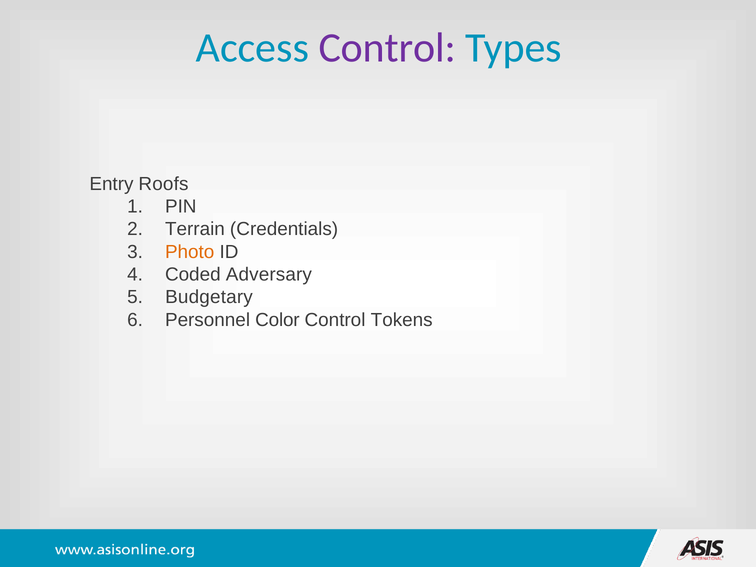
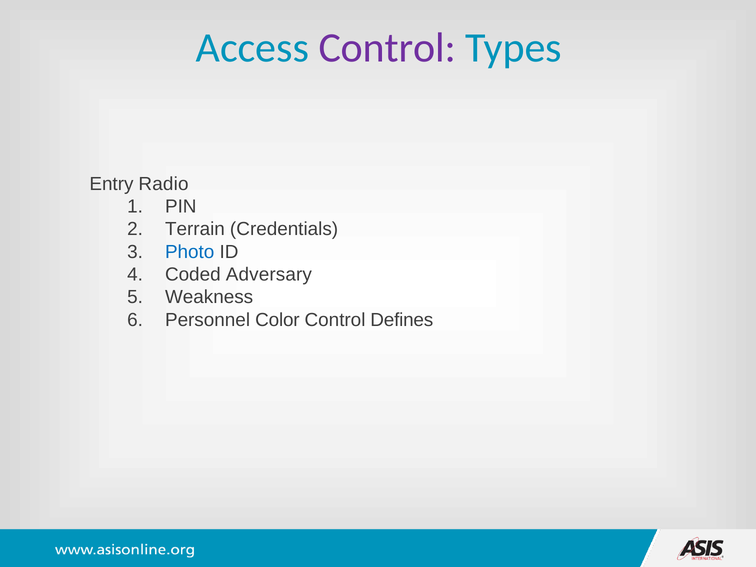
Roofs: Roofs -> Radio (164, 184)
Photo colour: orange -> blue (190, 252)
Budgetary: Budgetary -> Weakness (209, 297)
Tokens: Tokens -> Defines (402, 320)
